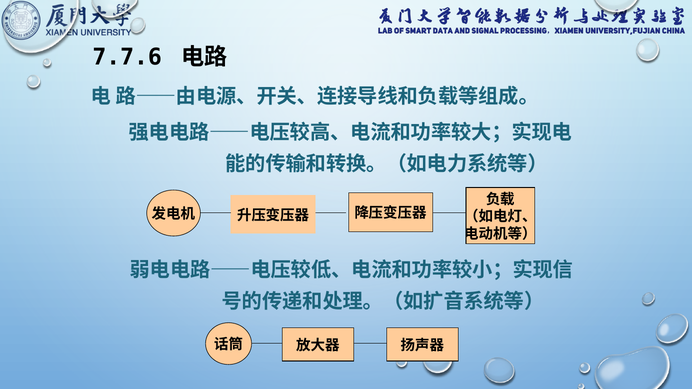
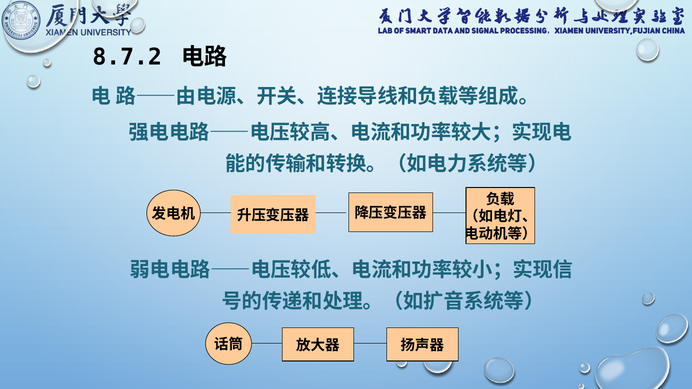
7.7.6: 7.7.6 -> 8.7.2 (127, 57)
